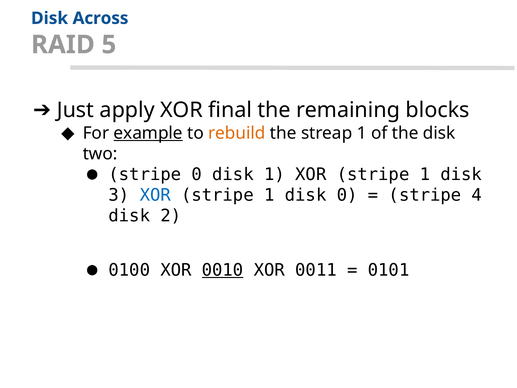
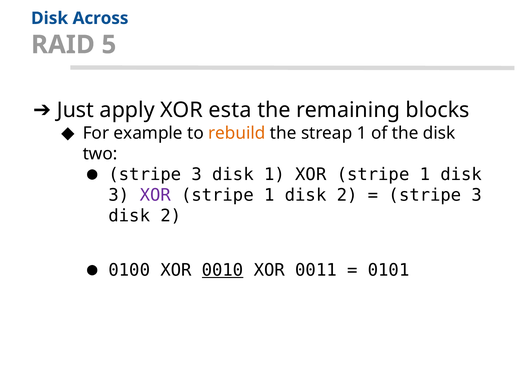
final: final -> esta (230, 110)
example underline: present -> none (148, 133)
0: 0 -> 3 (197, 174)
XOR colour: blue -> purple (155, 195)
1 disk 0: 0 -> 2 (347, 195)
4: 4 -> 3 (477, 195)
